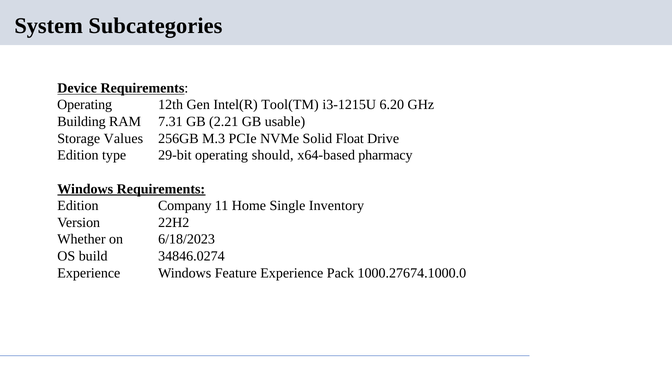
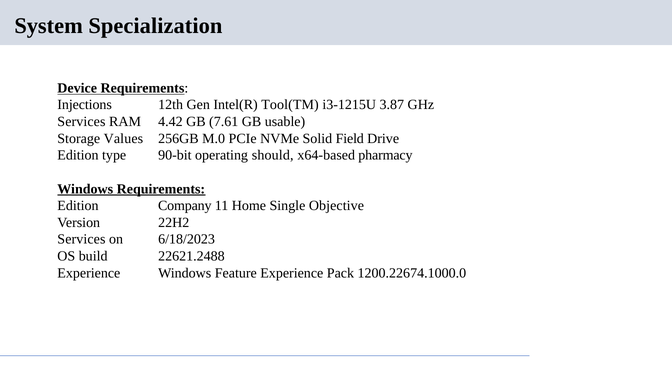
Subcategories: Subcategories -> Specialization (155, 26)
Operating: Operating -> Injections (85, 105)
6.20: 6.20 -> 3.87 (392, 105)
Building: Building -> Services (81, 122)
7.31: 7.31 -> 4.42 (170, 122)
2.21: 2.21 -> 7.61 (224, 122)
M.3: M.3 -> M.0 (214, 138)
Float: Float -> Field (350, 138)
29-bit: 29-bit -> 90-bit (175, 155)
Inventory: Inventory -> Objective (336, 206)
Whether: Whether -> Services (81, 239)
34846.0274: 34846.0274 -> 22621.2488 (191, 256)
1000.27674.1000.0: 1000.27674.1000.0 -> 1200.22674.1000.0 (412, 273)
